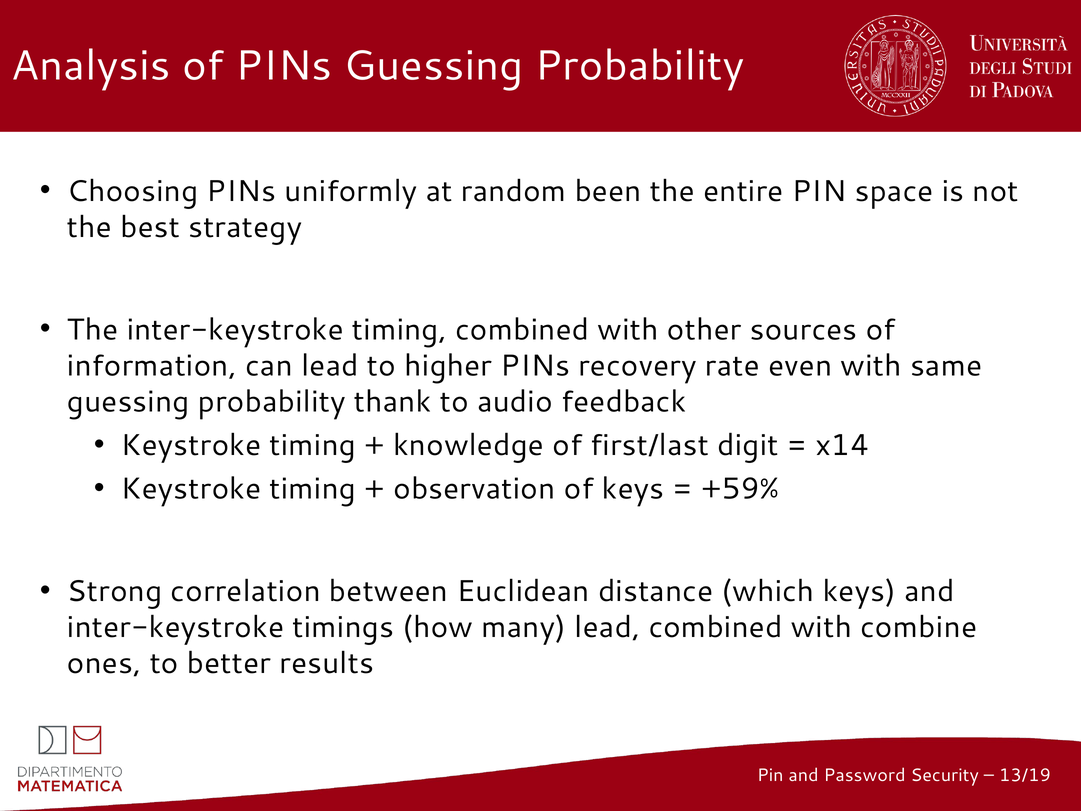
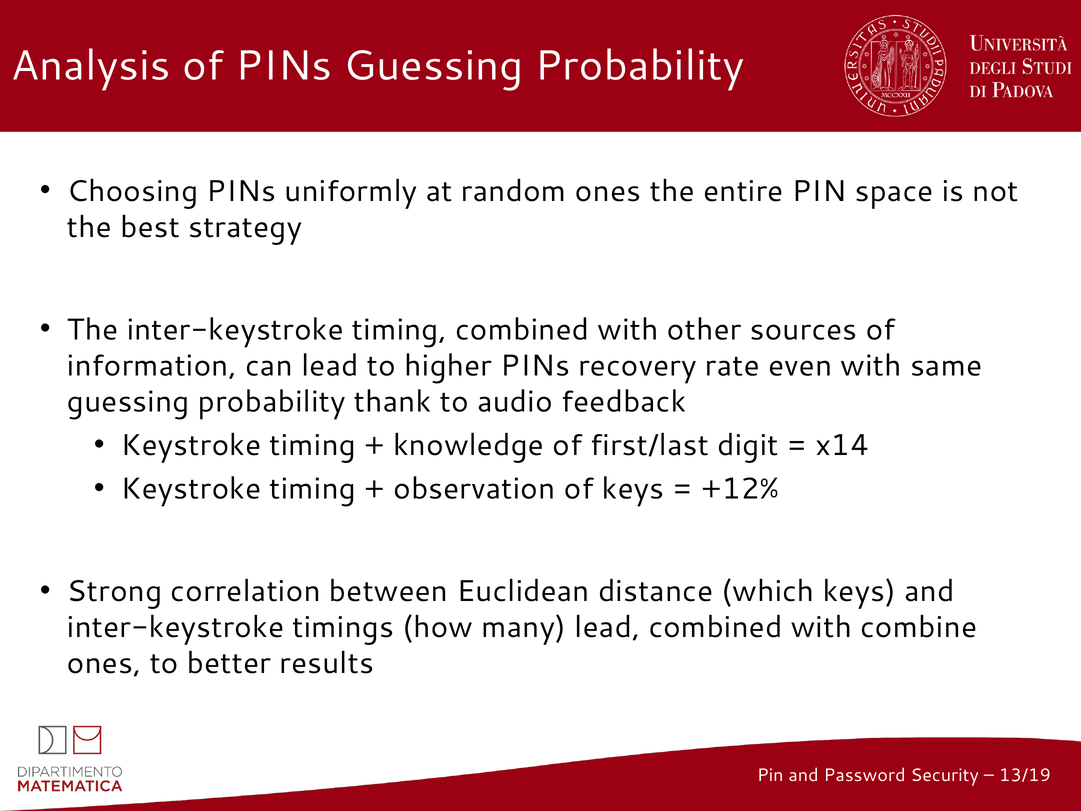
random been: been -> ones (608, 191)
+59%: +59% -> +12% (740, 489)
